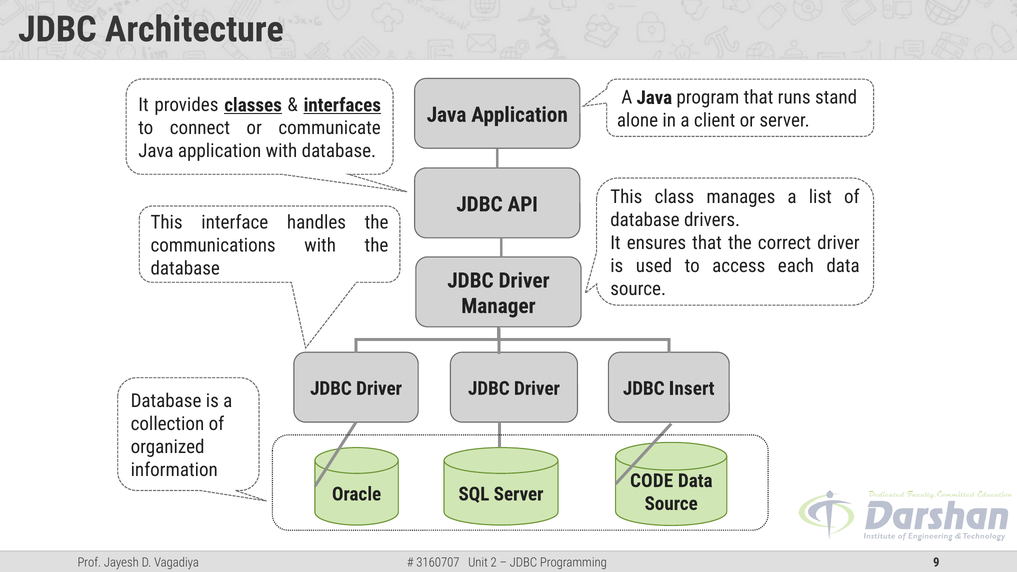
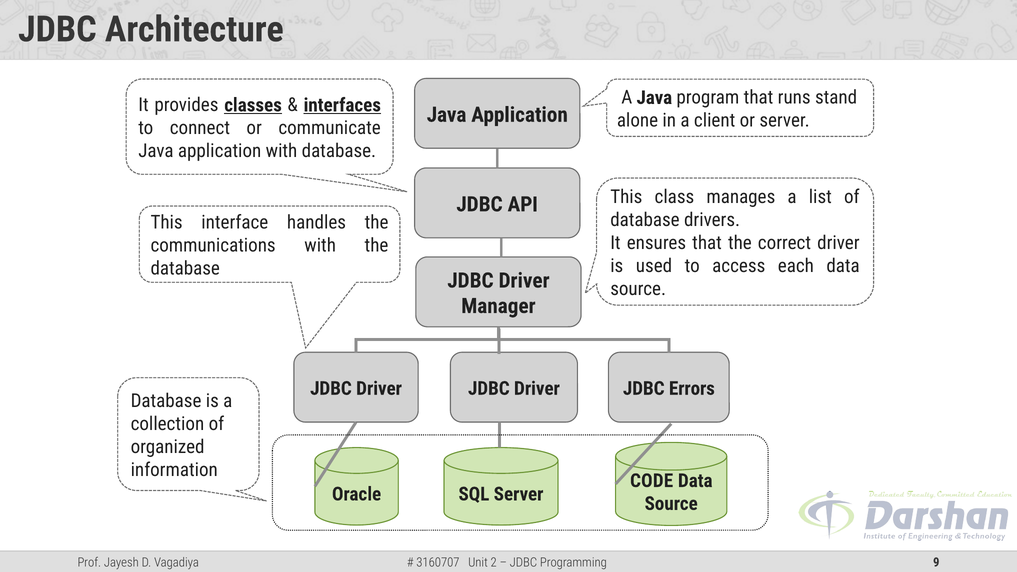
Insert: Insert -> Errors (692, 389)
